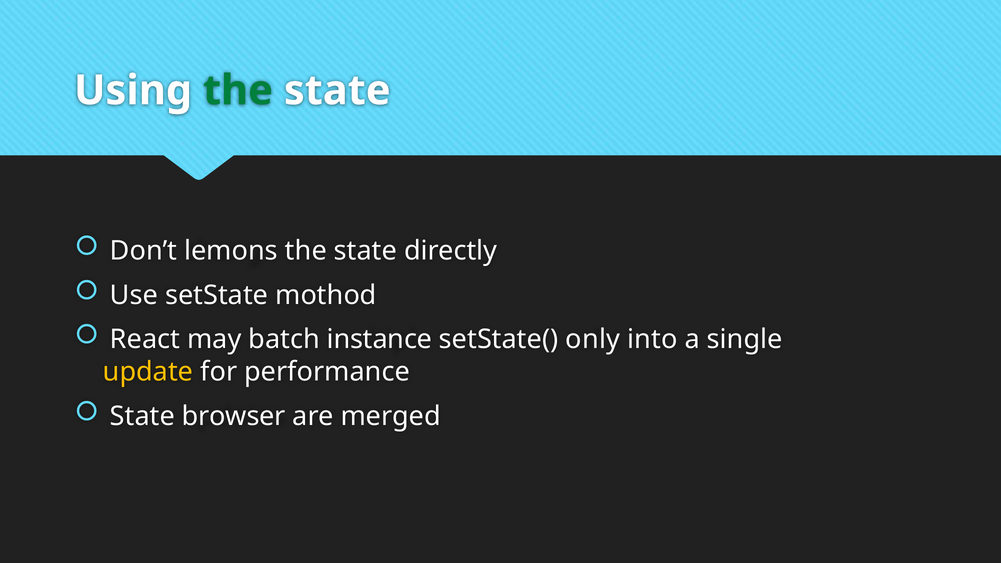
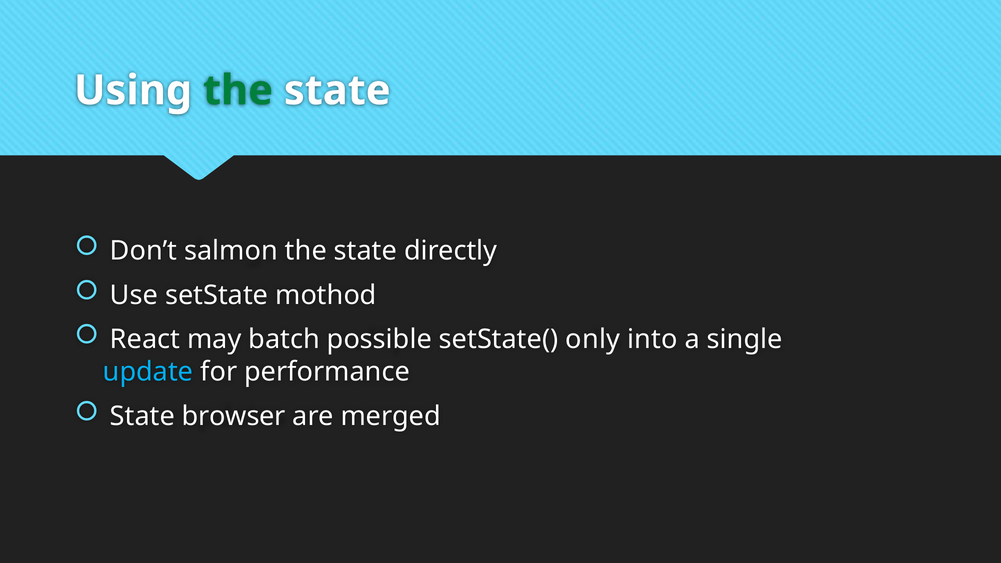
lemons: lemons -> salmon (231, 251)
instance: instance -> possible (379, 339)
update colour: yellow -> light blue (148, 372)
